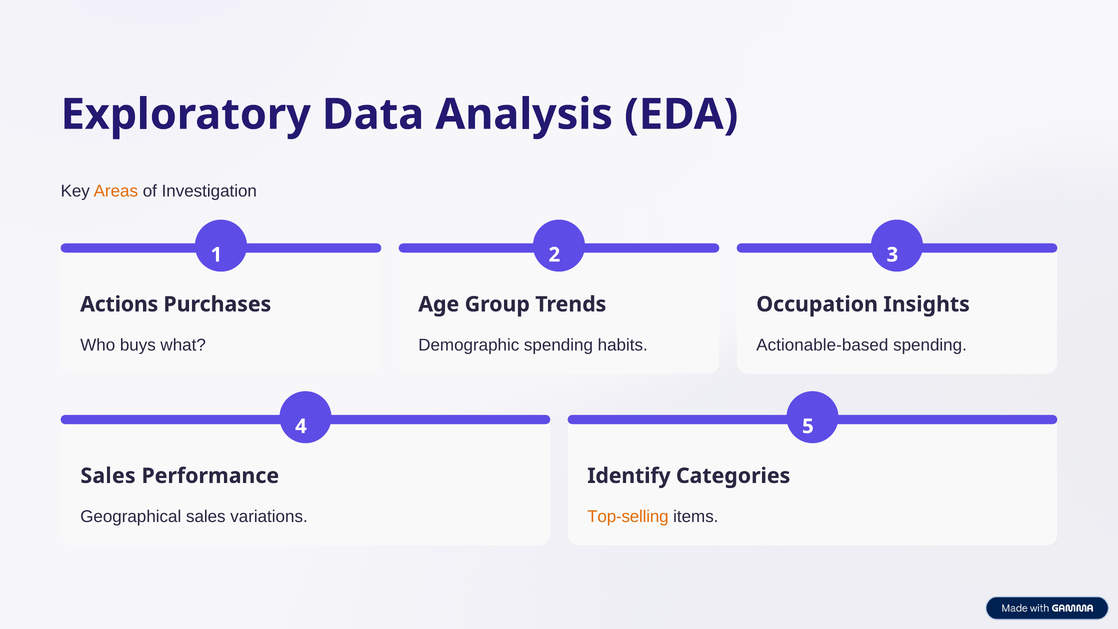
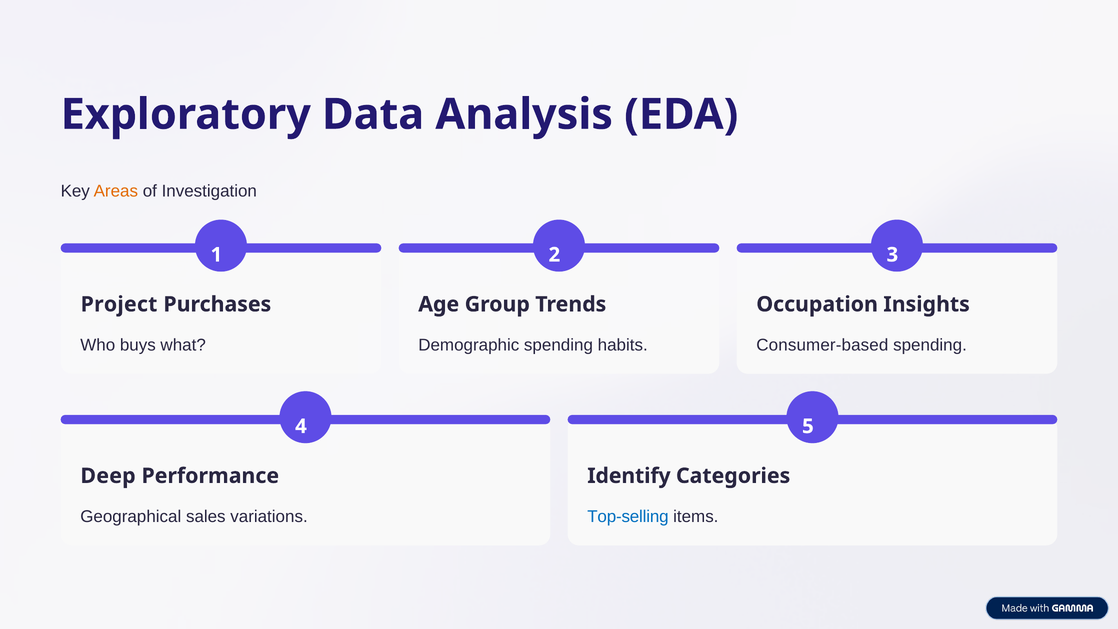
Actions: Actions -> Project (119, 304)
Actionable-based: Actionable-based -> Consumer-based (822, 345)
Sales: Sales -> Deep (108, 476)
Top-selling colour: orange -> blue (628, 517)
